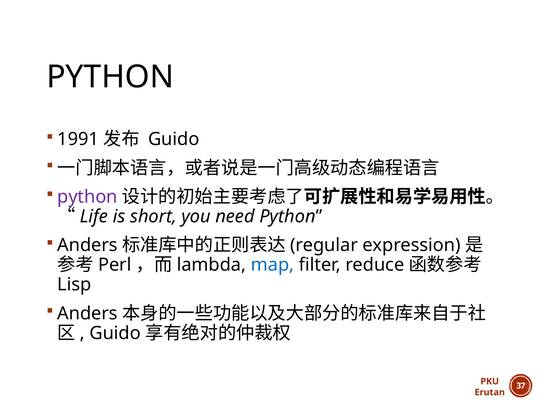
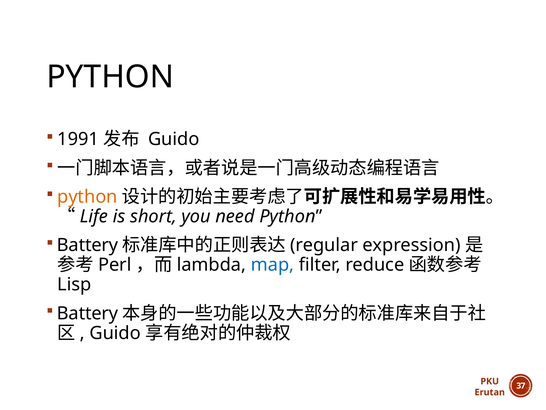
python colour: purple -> orange (87, 197)
Anders: Anders -> Battery (88, 245)
Anders: Anders -> Battery (88, 313)
